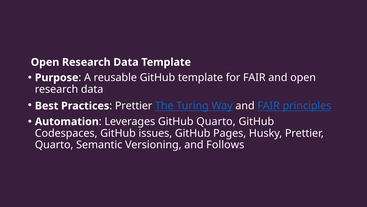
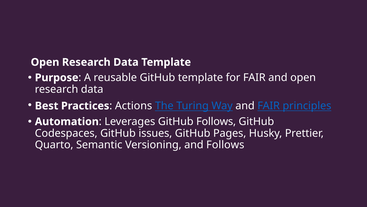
Prettier: Prettier -> Actions (134, 106)
GitHub Quarto: Quarto -> Follows (216, 121)
